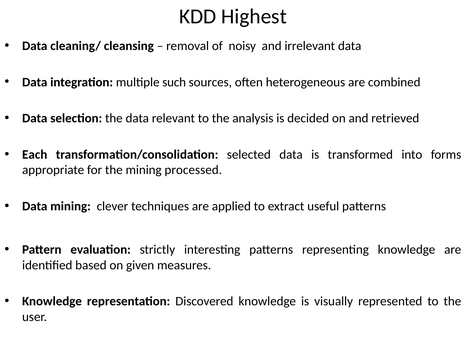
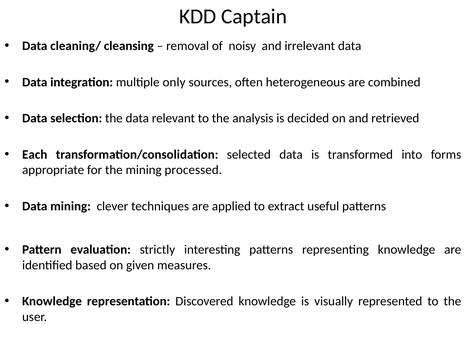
Highest: Highest -> Captain (254, 17)
such: such -> only (174, 82)
